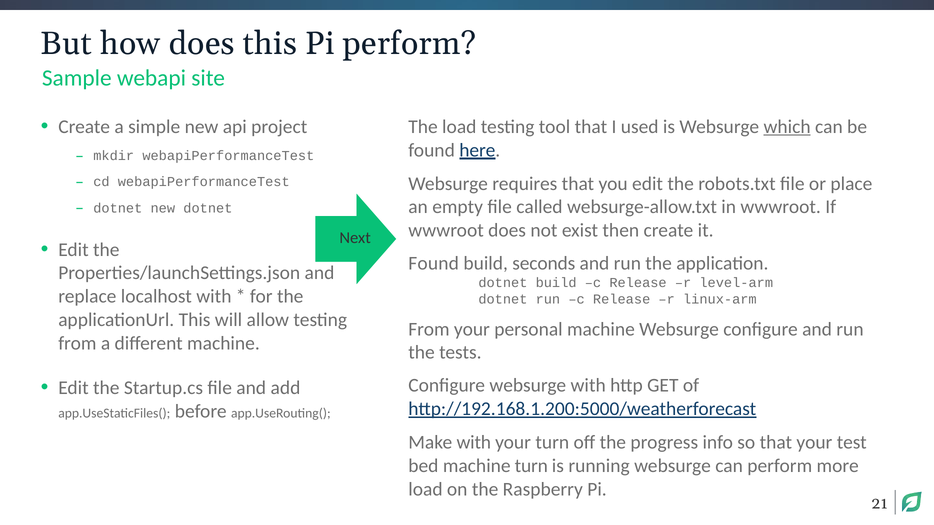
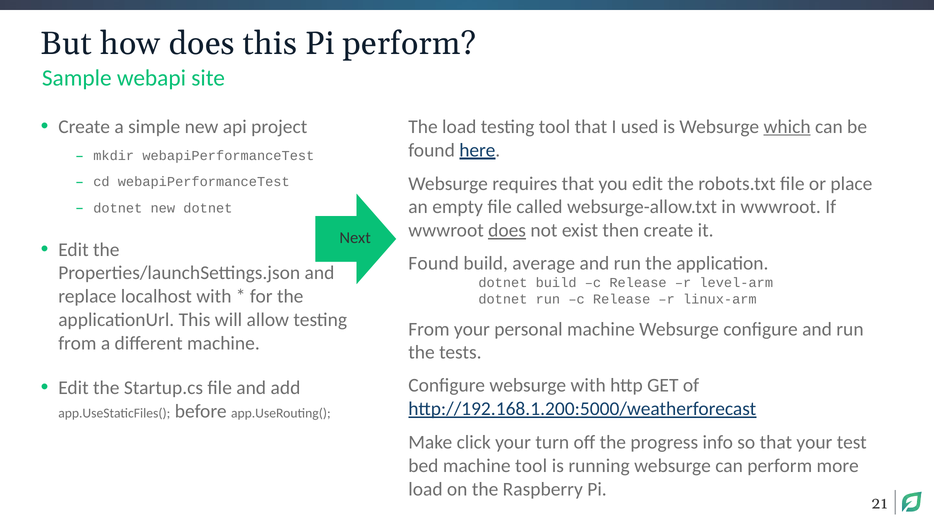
does underline: none -> present (507, 230)
seconds: seconds -> average (544, 264)
Make with: with -> click (474, 443)
machine turn: turn -> tool (531, 466)
